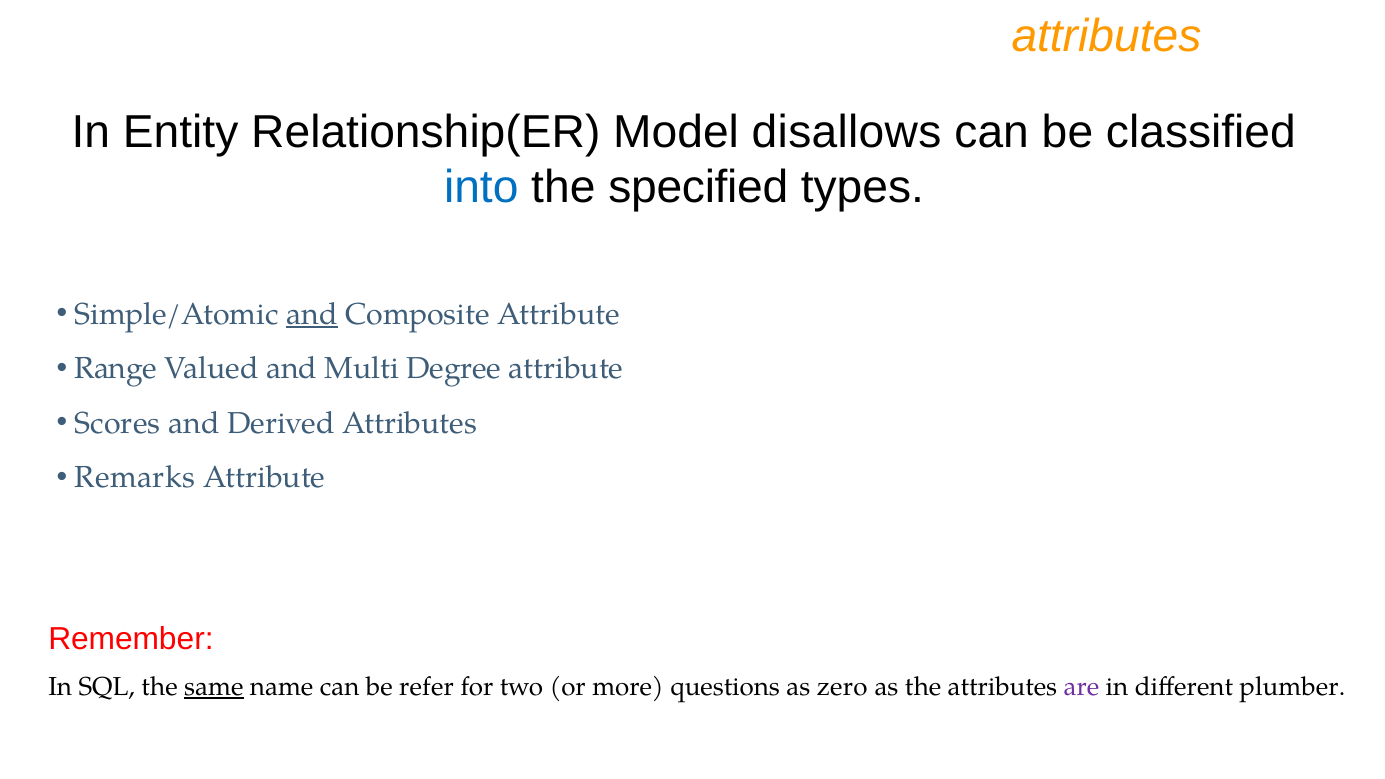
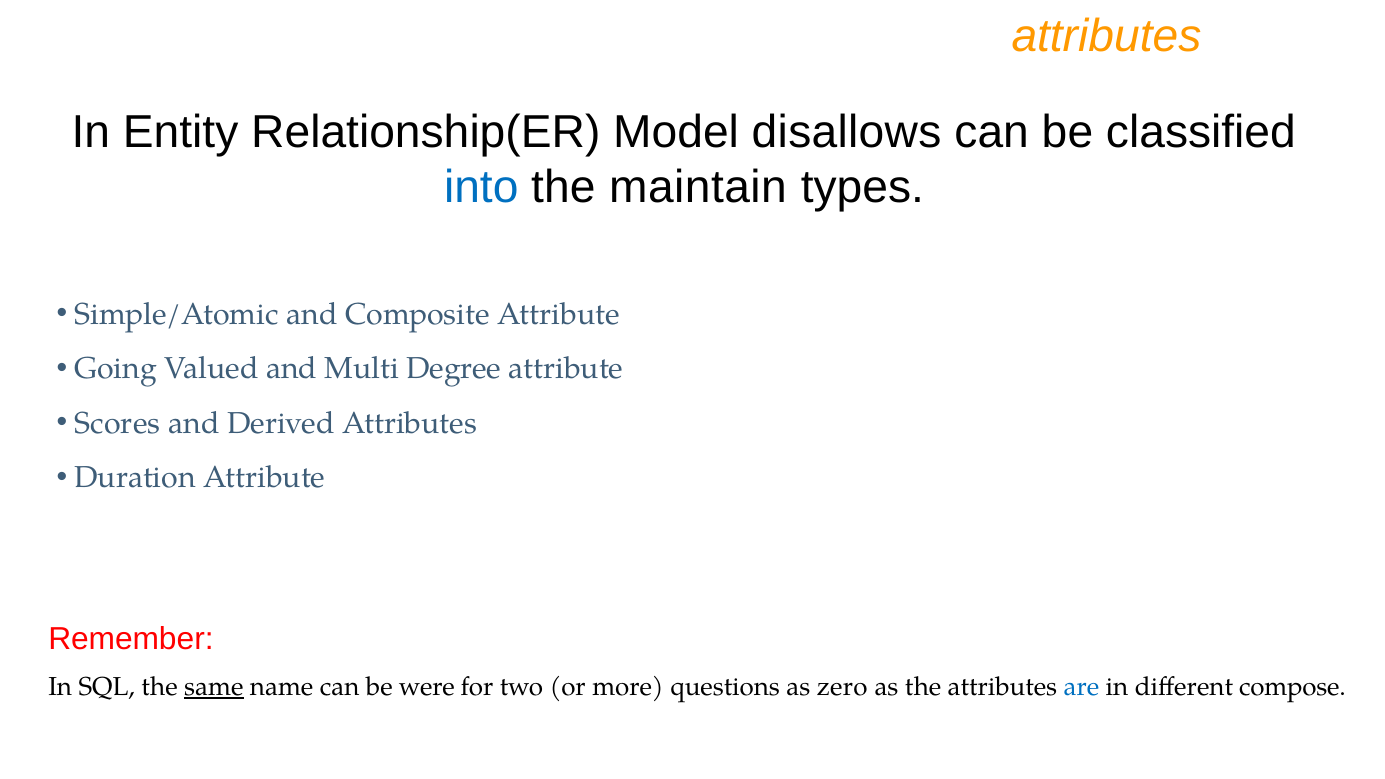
specified: specified -> maintain (698, 187)
and underline: present -> none (312, 314)
Range: Range -> Going (116, 369)
Remarks: Remarks -> Duration (135, 478)
refer: refer -> were (427, 687)
are colour: purple -> blue (1082, 687)
plumber: plumber -> compose (1292, 687)
